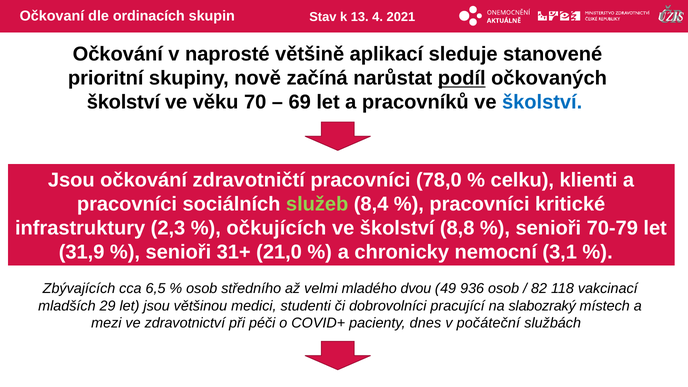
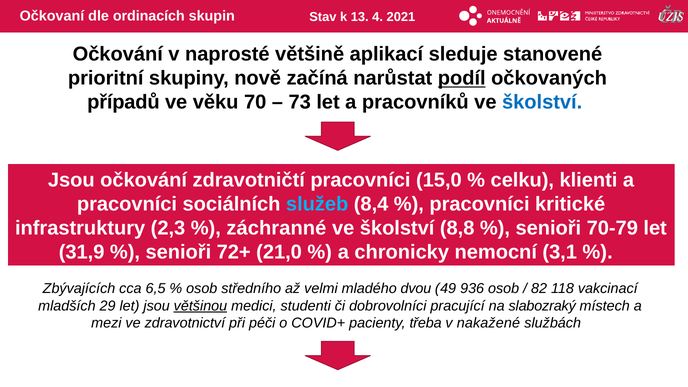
školství: školství -> případů (123, 102)
69: 69 -> 73 (300, 102)
78,0: 78,0 -> 15,0 (439, 180)
služeb colour: light green -> light blue (317, 204)
očkujících: očkujících -> záchranné (276, 228)
31+: 31+ -> 72+ (234, 252)
většinou underline: none -> present (200, 306)
dnes: dnes -> třeba (426, 323)
počáteční: počáteční -> nakažené (488, 323)
